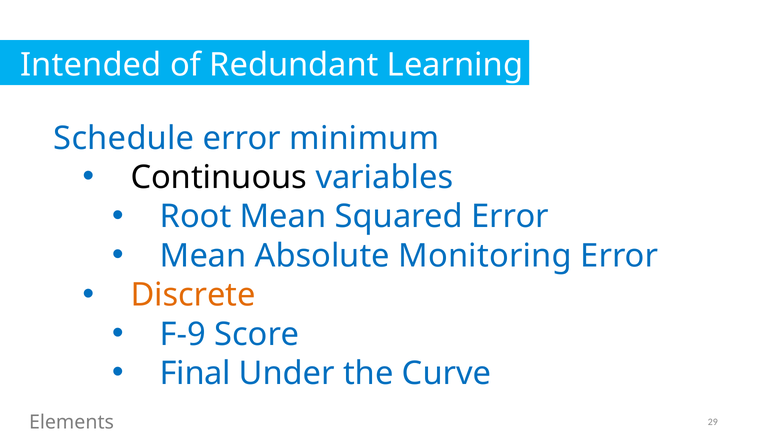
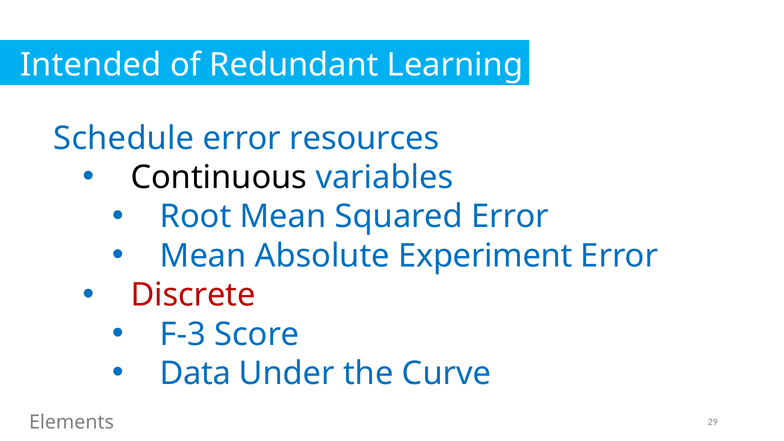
minimum: minimum -> resources (364, 138)
Monitoring: Monitoring -> Experiment (485, 256)
Discrete colour: orange -> red (193, 295)
F-9: F-9 -> F-3 (183, 334)
Final: Final -> Data (195, 373)
